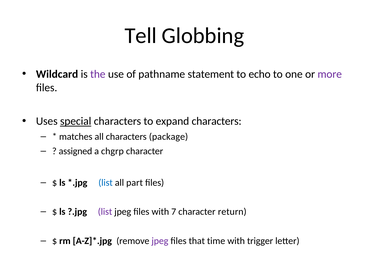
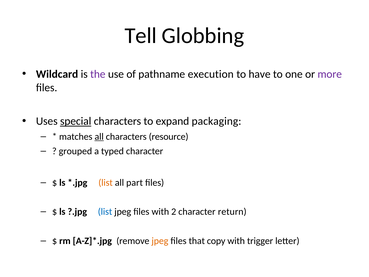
statement: statement -> execution (211, 74)
echo: echo -> have (260, 74)
expand characters: characters -> packaging (217, 121)
all underline: none -> present (99, 136)
package: package -> resource (169, 136)
assigned: assigned -> grouped (75, 151)
chgrp: chgrp -> typed (112, 151)
list colour: blue -> orange (106, 182)
list colour: purple -> blue (105, 212)
7: 7 -> 2 (174, 212)
jpeg colour: purple -> orange (160, 241)
time: time -> copy (216, 241)
